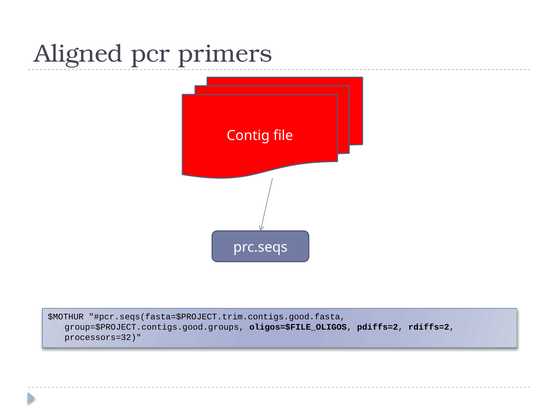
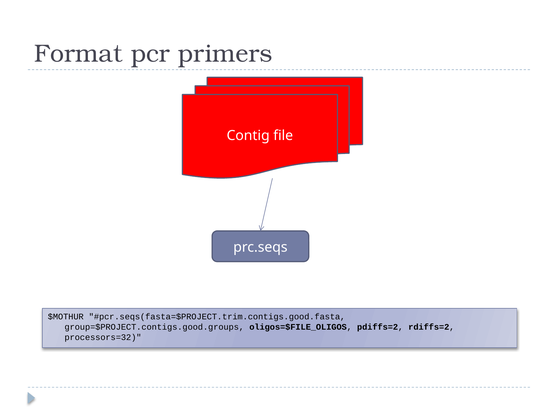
Aligned: Aligned -> Format (78, 54)
